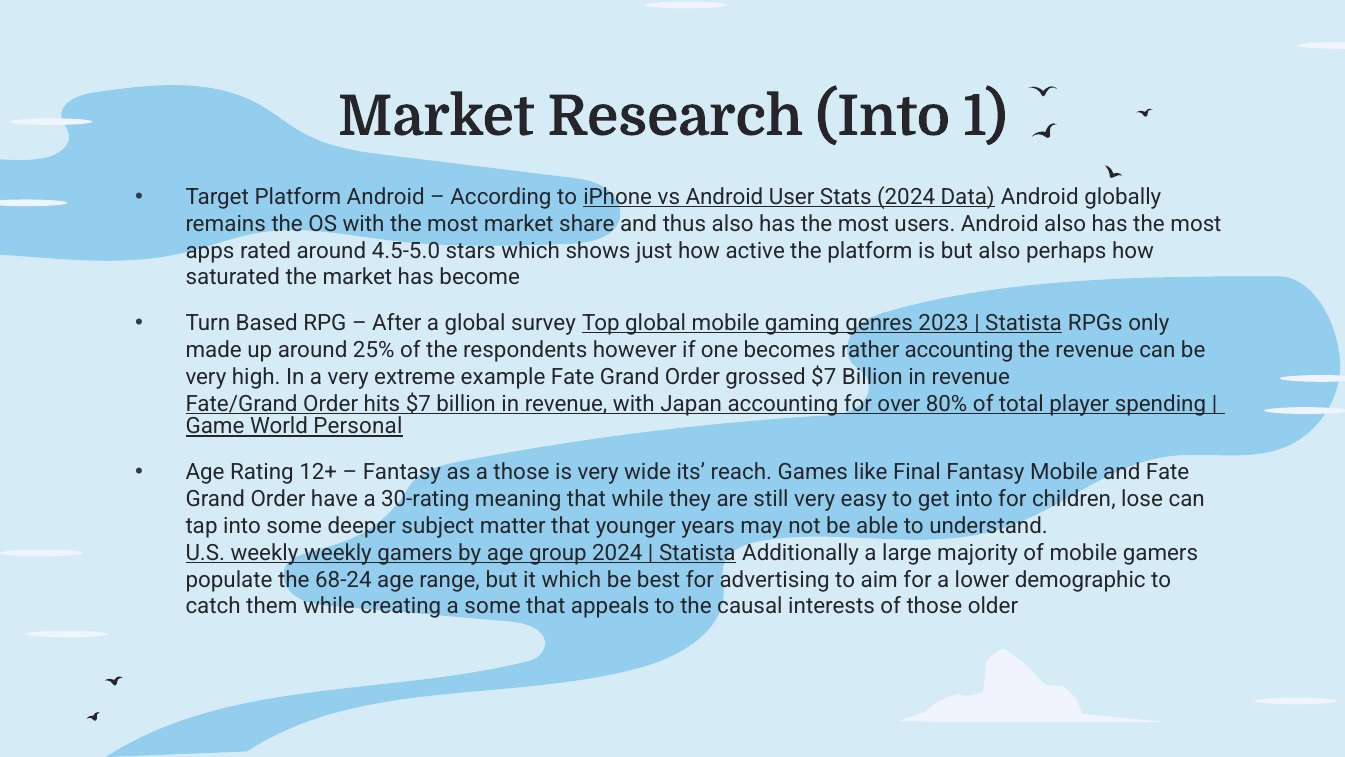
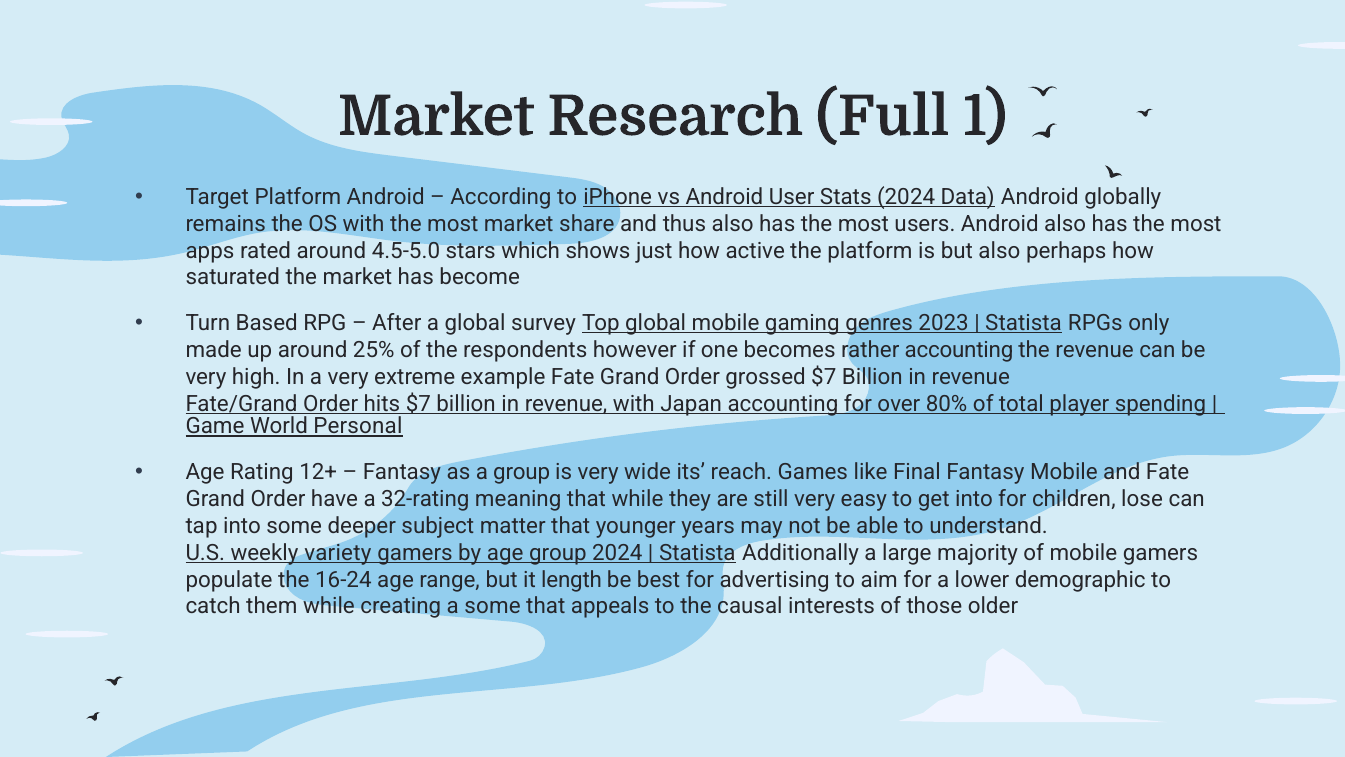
Research Into: Into -> Full (883, 116)
a those: those -> group (522, 472)
30-rating: 30-rating -> 32-rating (425, 499)
weekly weekly: weekly -> variety (338, 552)
68-24: 68-24 -> 16-24 (343, 579)
it which: which -> length (572, 579)
